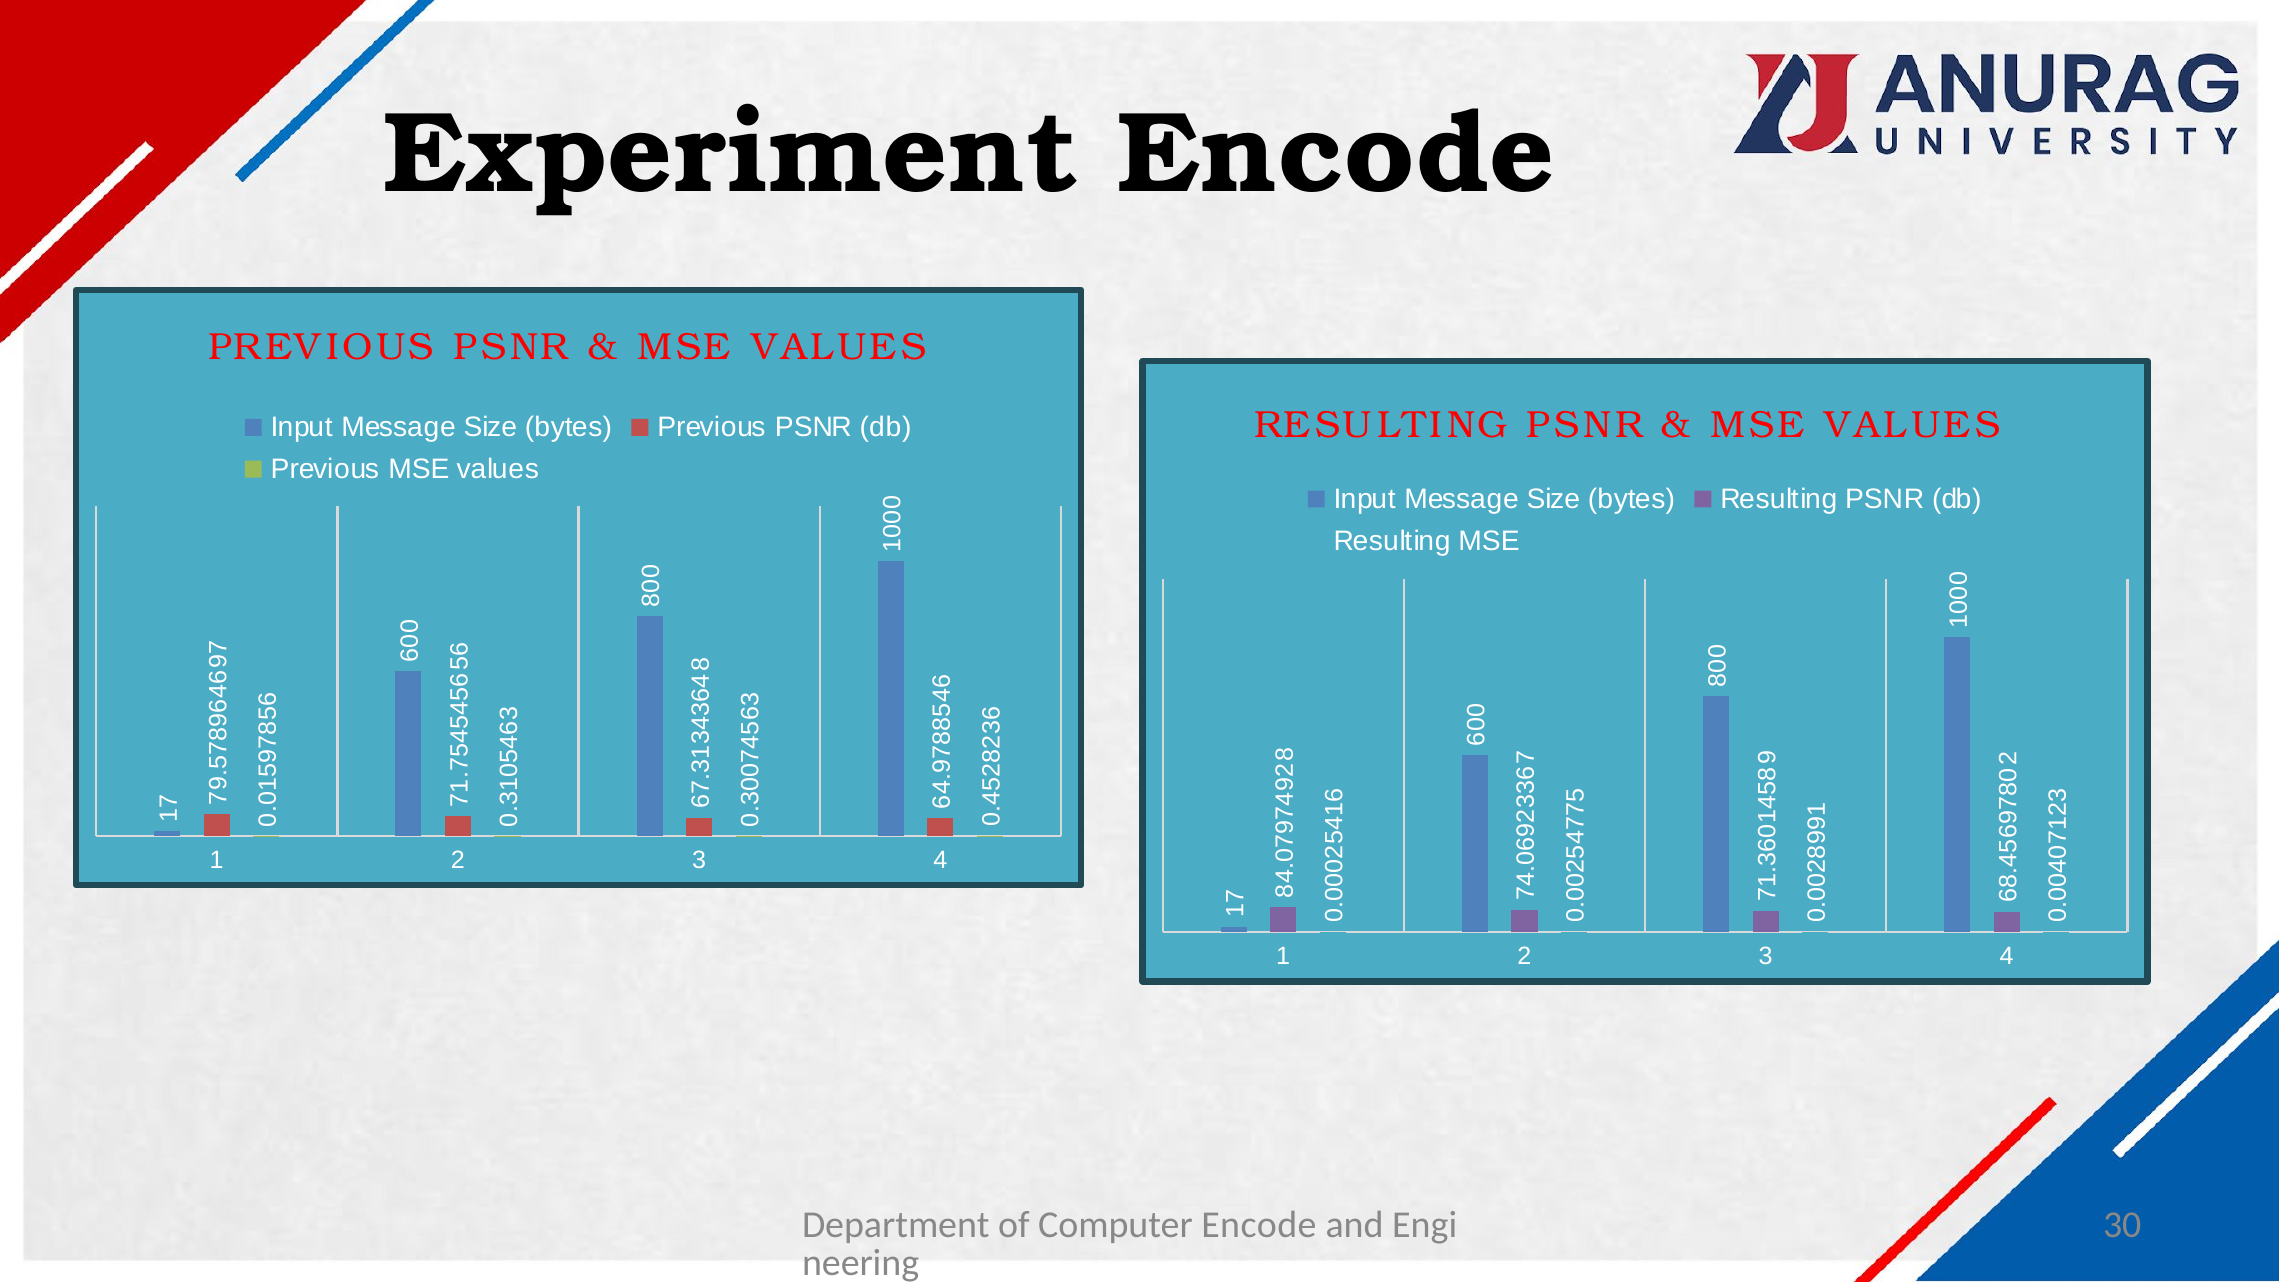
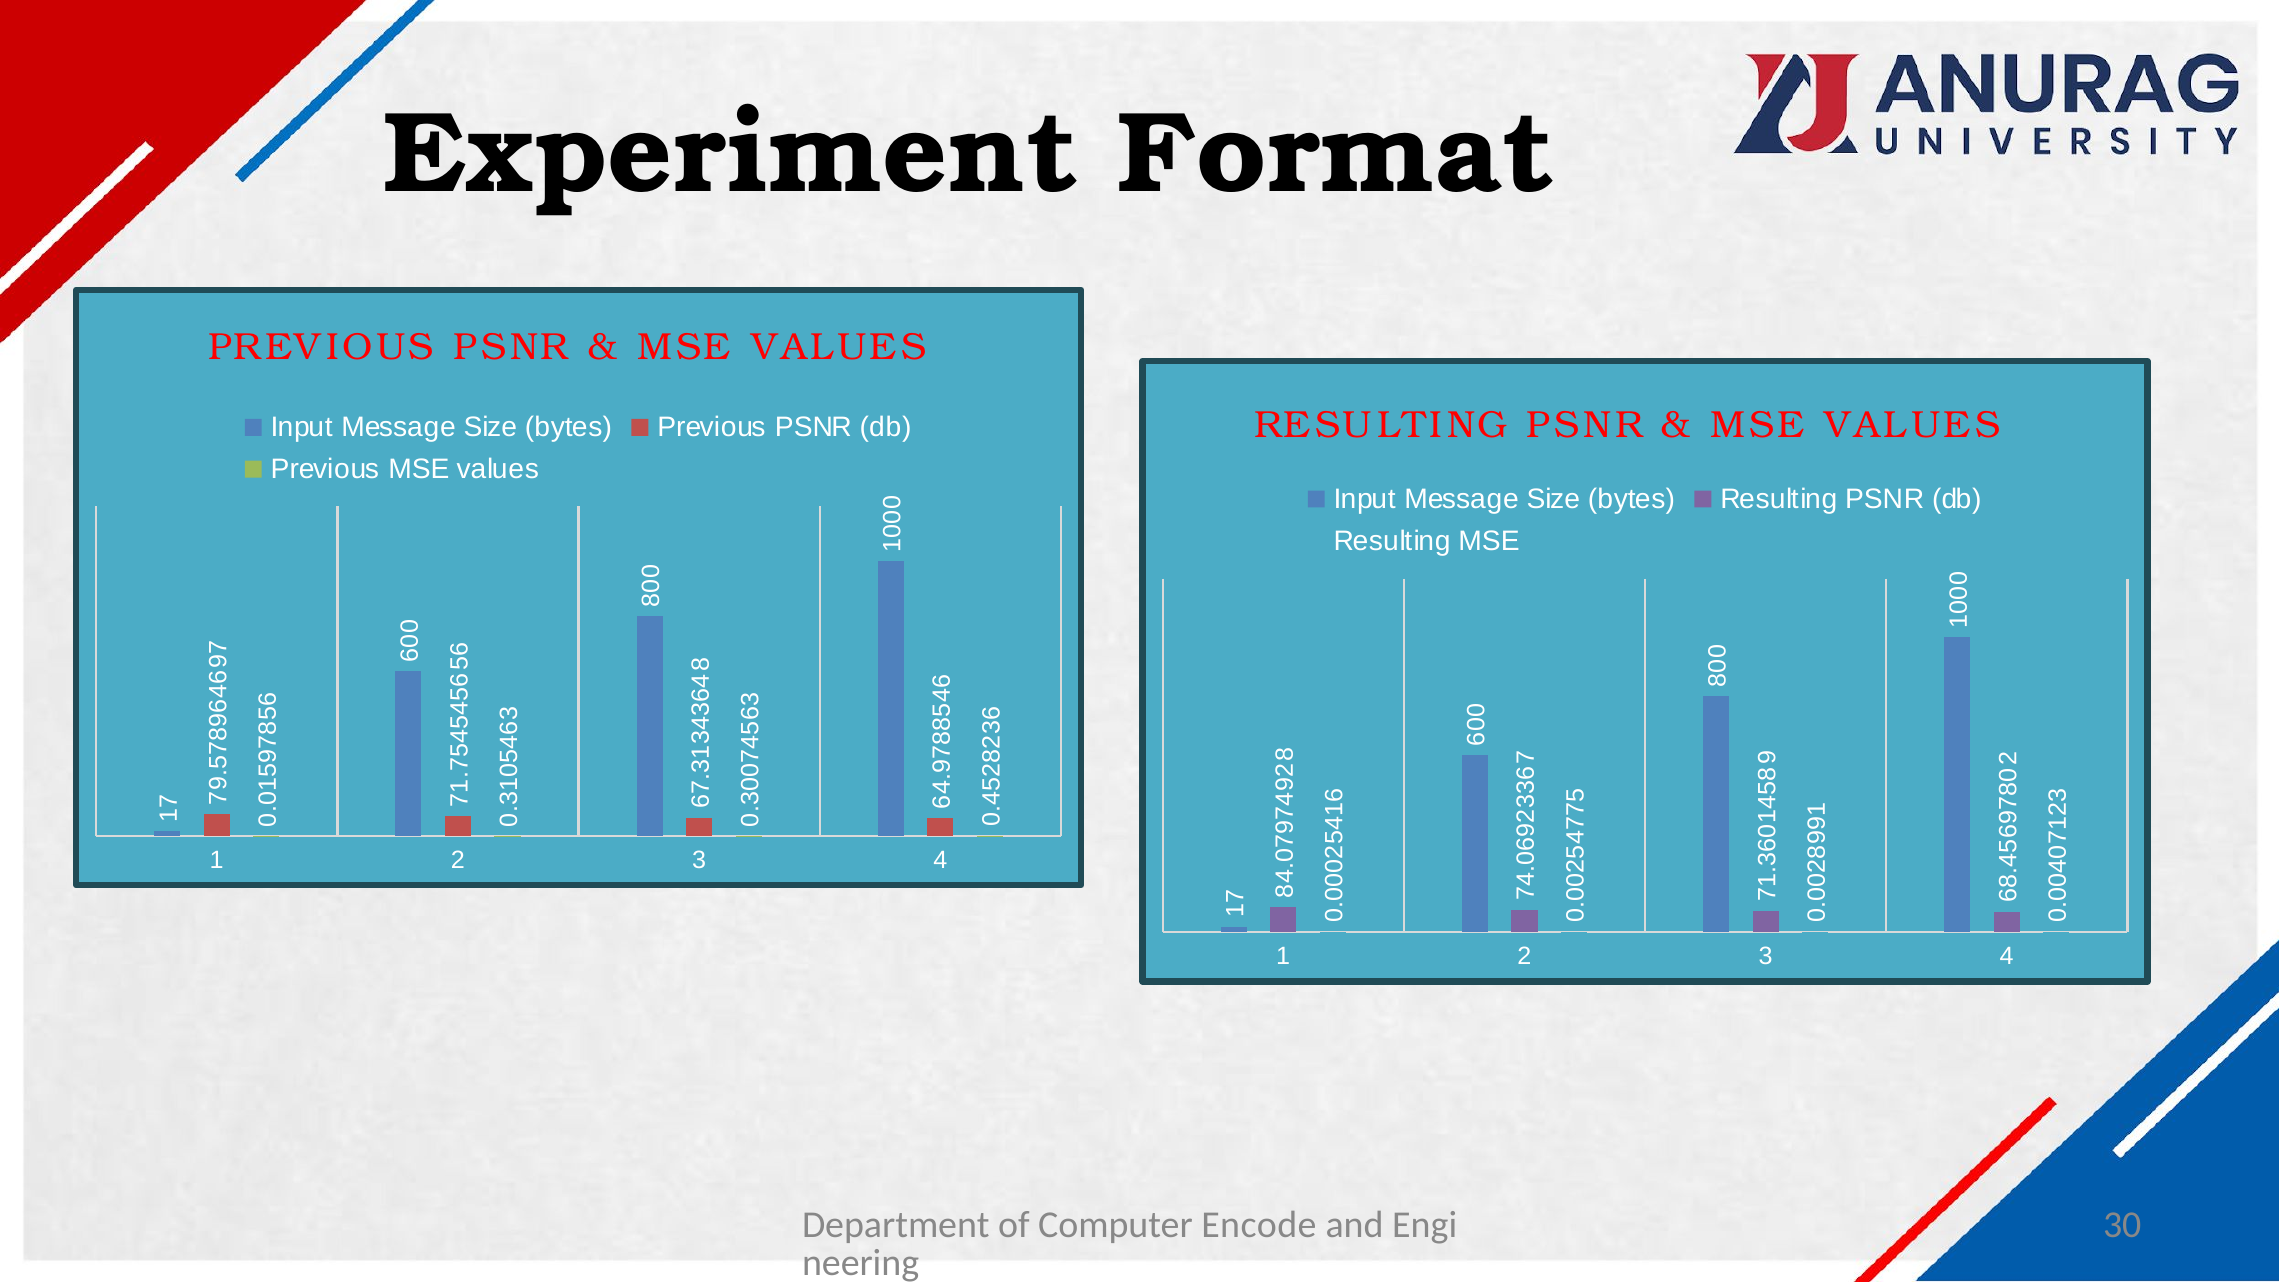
Experiment Encode: Encode -> Format (1336, 154)
